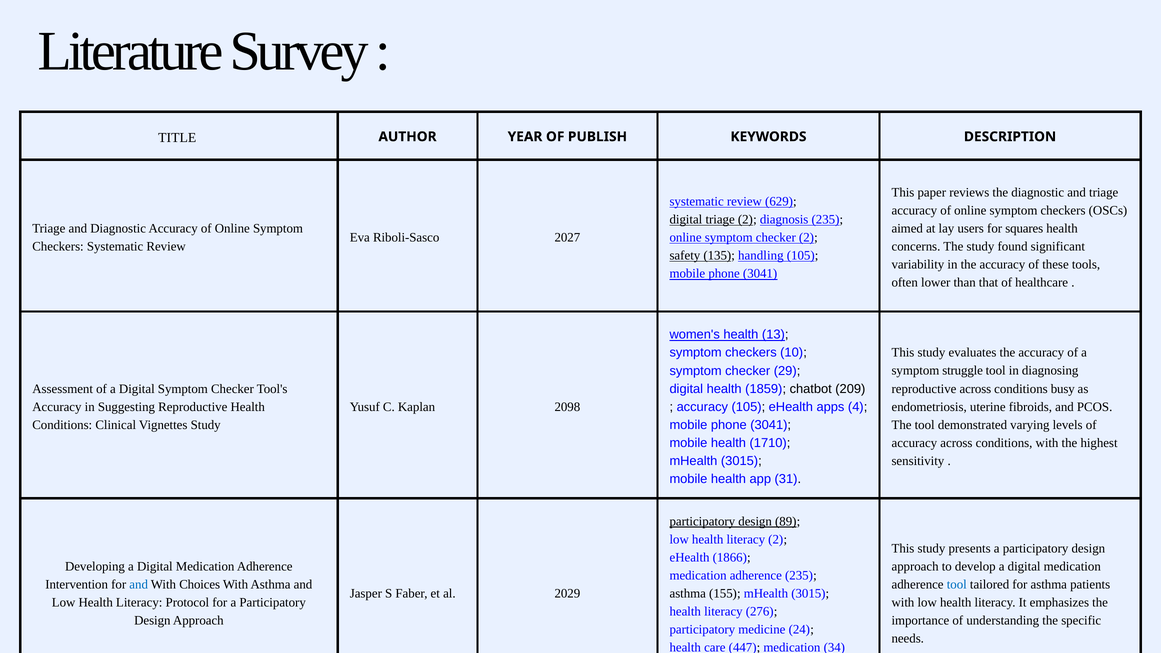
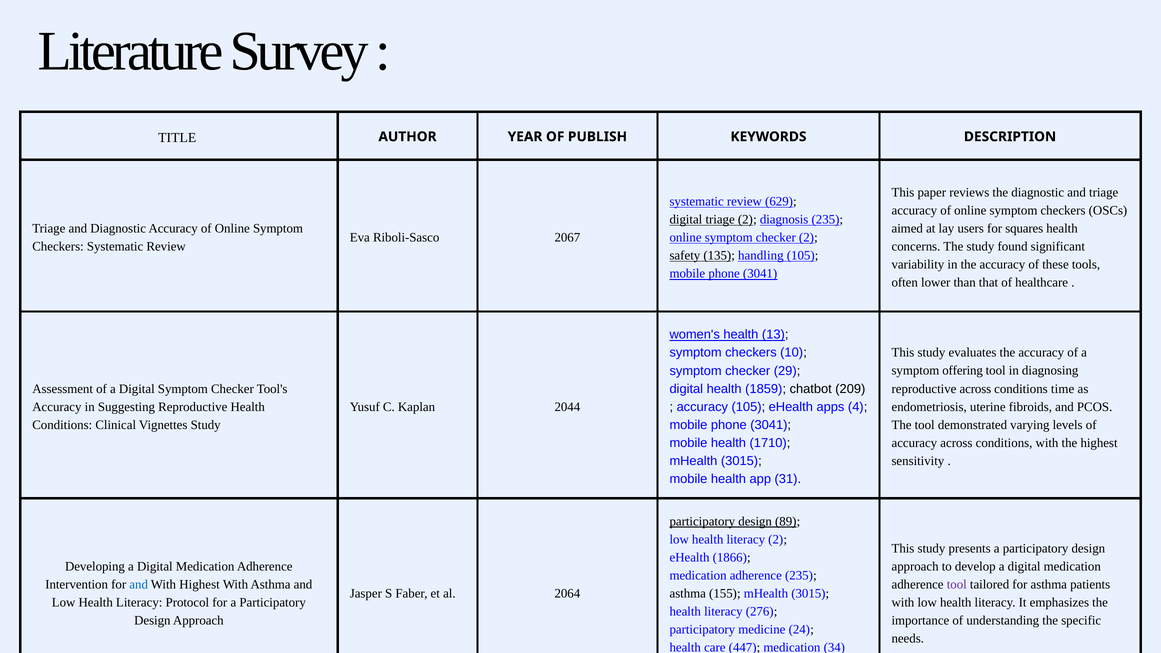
2027: 2027 -> 2067 (567, 238)
struggle: struggle -> offering (963, 371)
busy: busy -> time (1063, 389)
2098: 2098 -> 2044 (567, 407)
With Choices: Choices -> Highest (200, 585)
tool colour: blue -> purple (957, 585)
2029: 2029 -> 2064 (567, 594)
